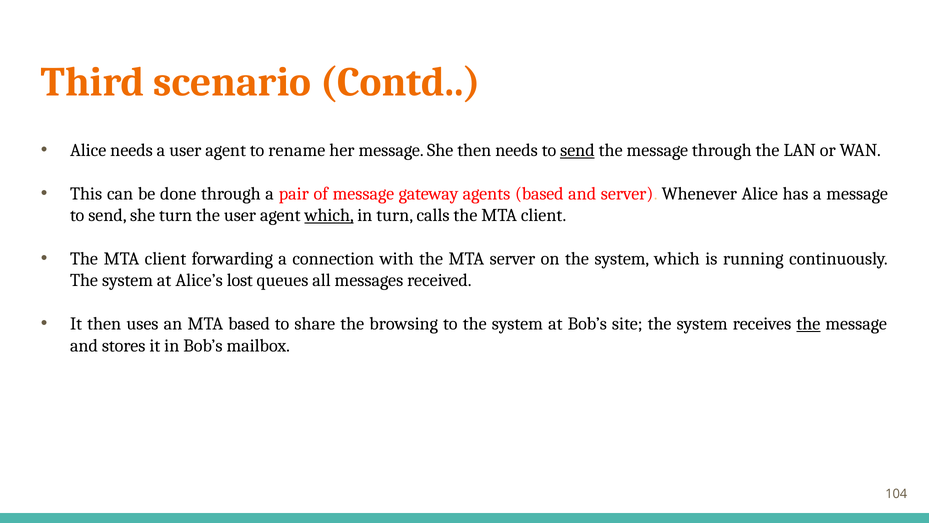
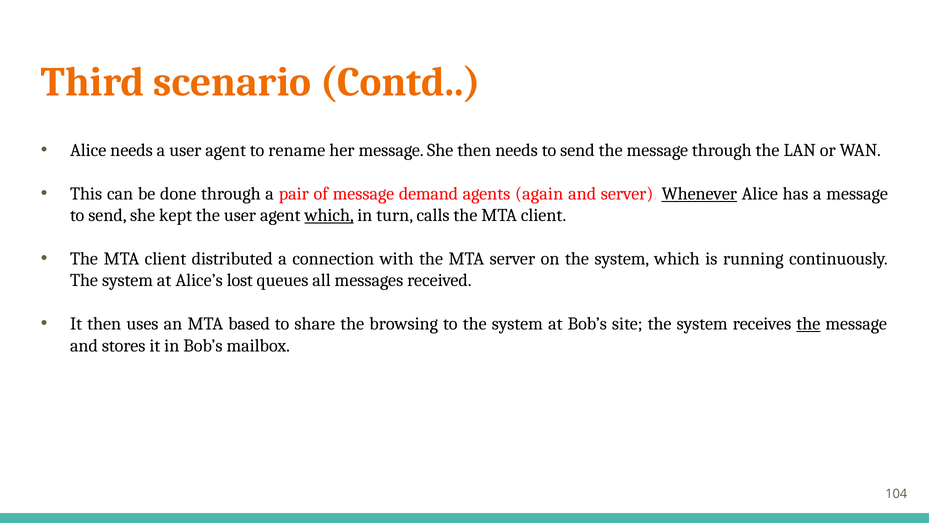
send underline: present -> none (577, 150)
gateway: gateway -> demand (429, 193)
agents based: based -> again (539, 193)
Whenever underline: none -> present (699, 193)
she turn: turn -> kept (176, 215)
forwarding: forwarding -> distributed (232, 259)
